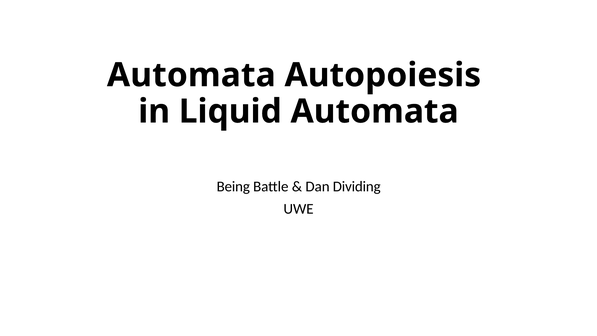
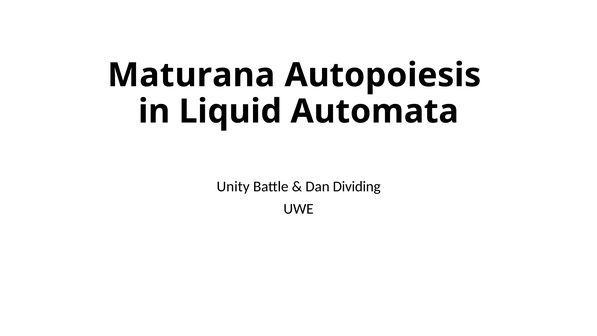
Automata: Automata -> Maturana (191, 75)
Being: Being -> Unity (233, 187)
